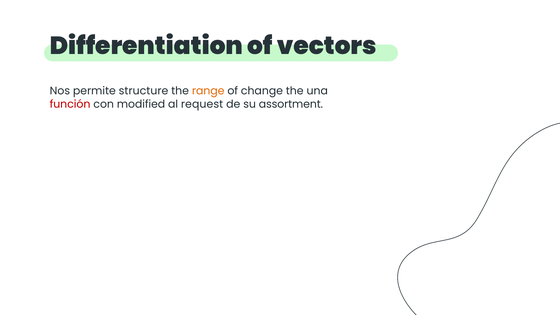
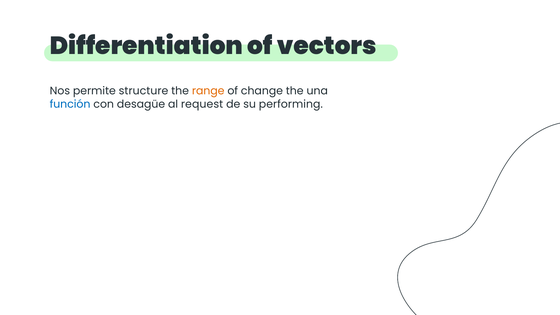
función colour: red -> blue (70, 104)
modified: modified -> desagüe (141, 104)
assortment: assortment -> performing (291, 104)
